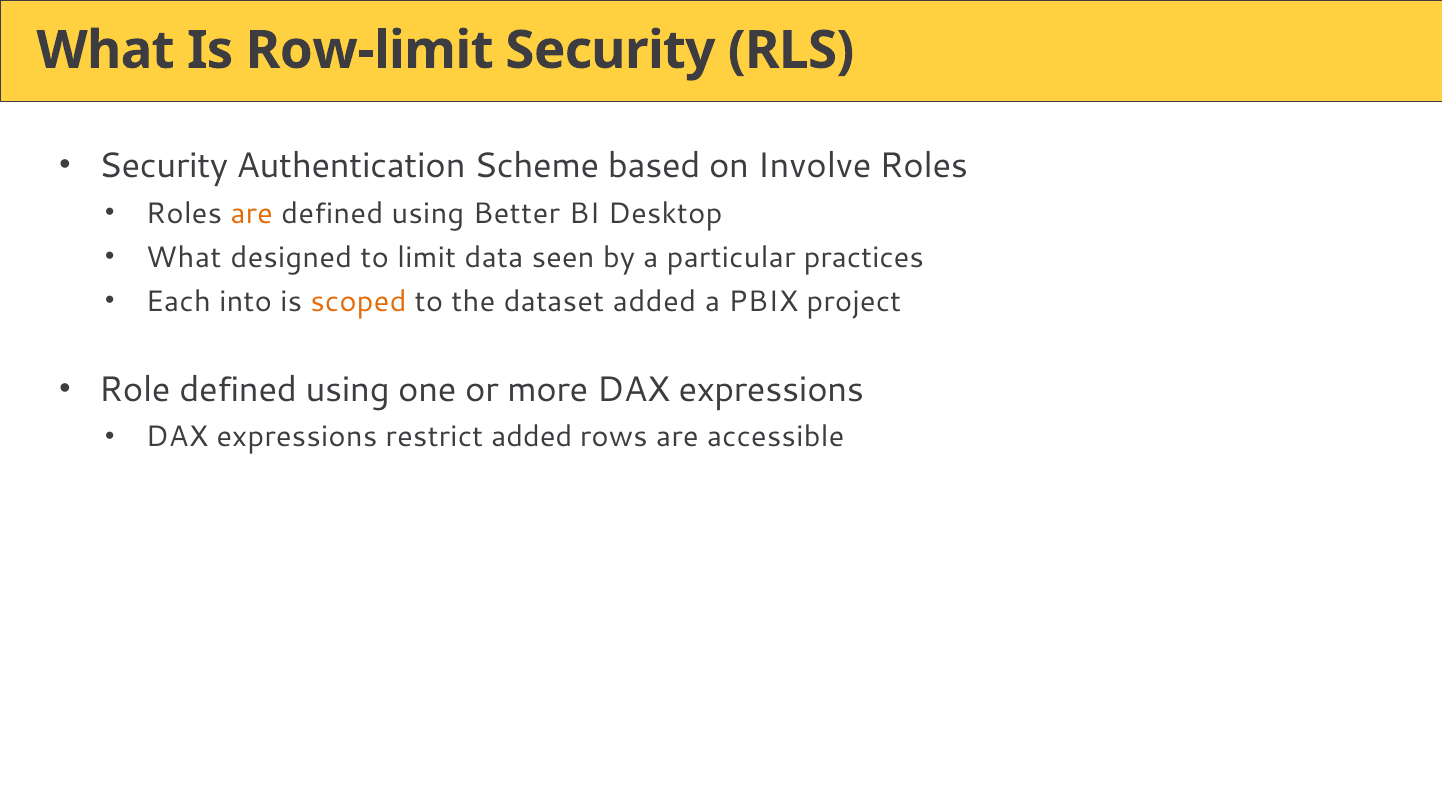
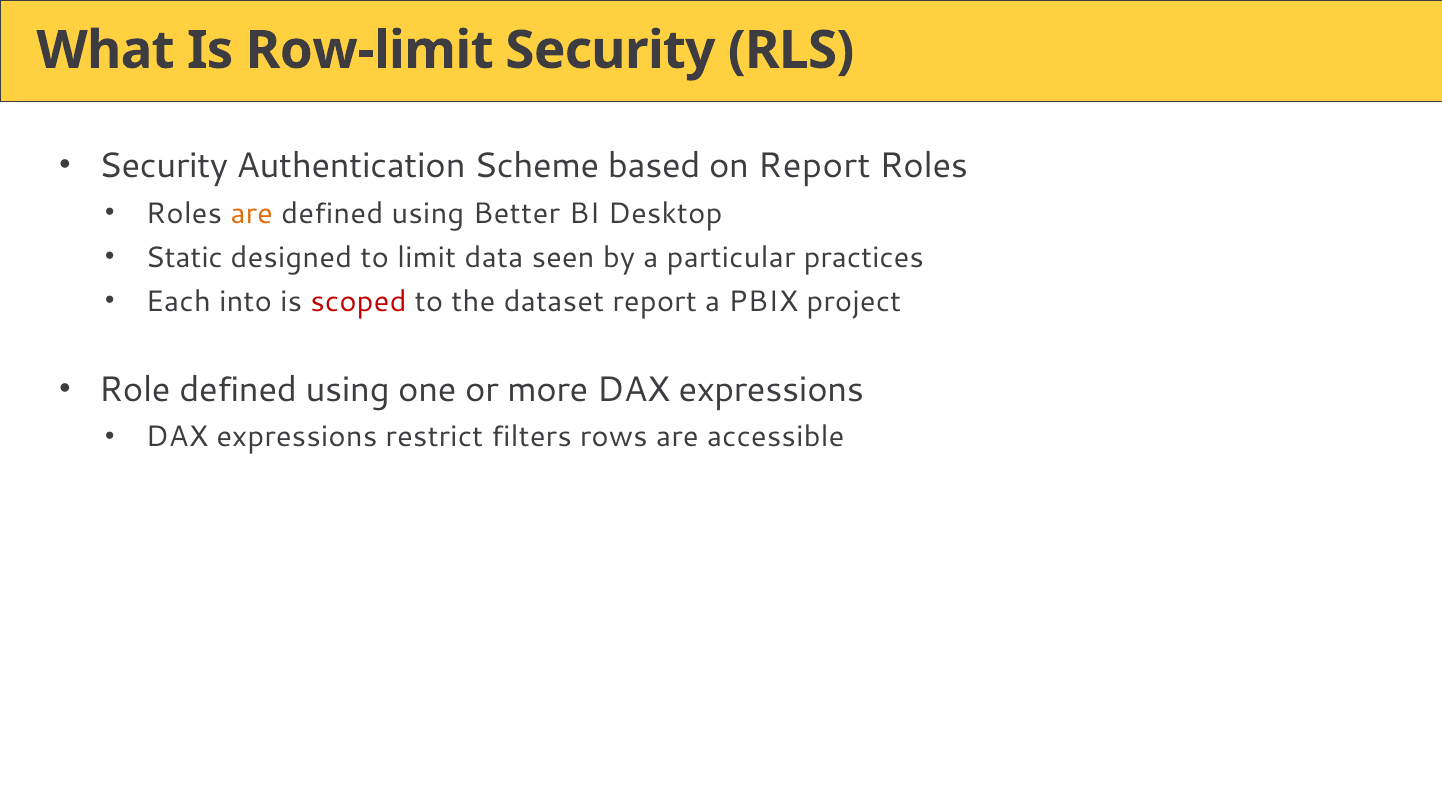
on Involve: Involve -> Report (814, 166)
What: What -> Static (184, 258)
scoped colour: orange -> red (358, 302)
dataset added: added -> report (655, 302)
restrict added: added -> filters (532, 437)
